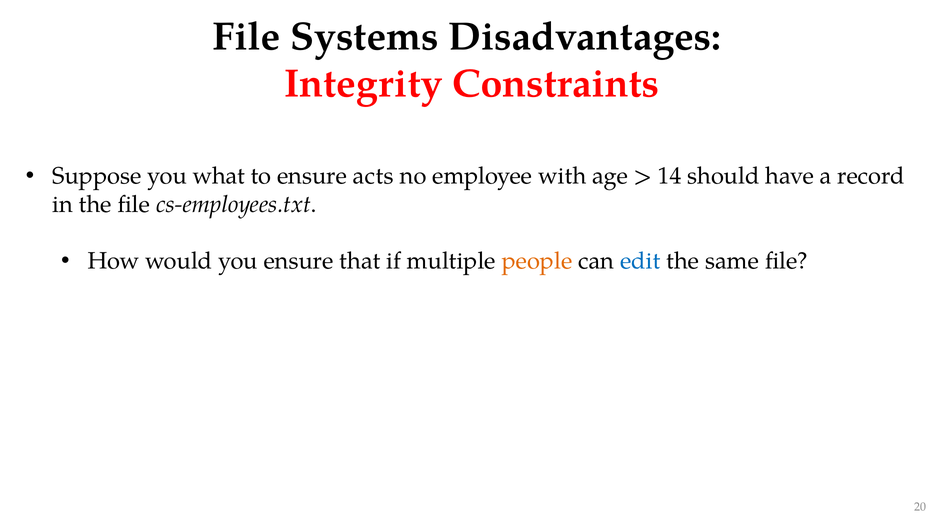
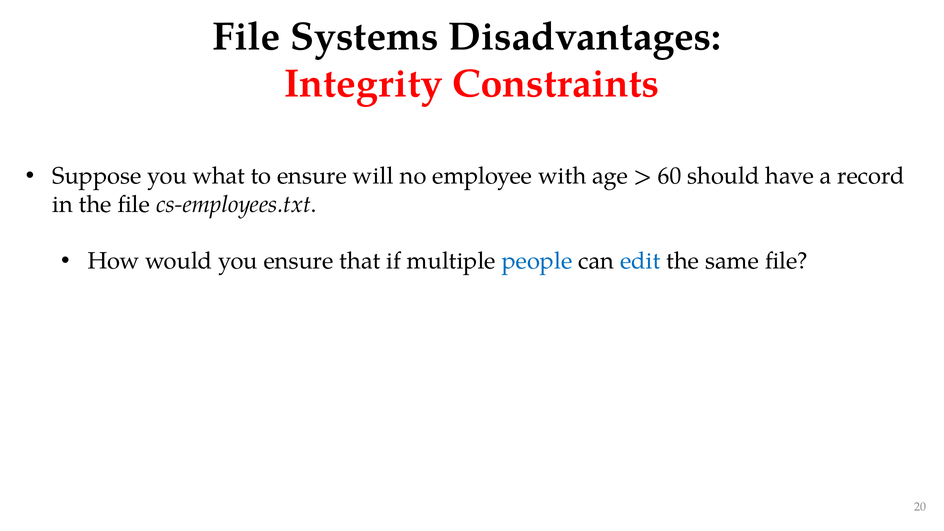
acts: acts -> will (373, 176)
14: 14 -> 60 (670, 176)
people colour: orange -> blue (537, 261)
